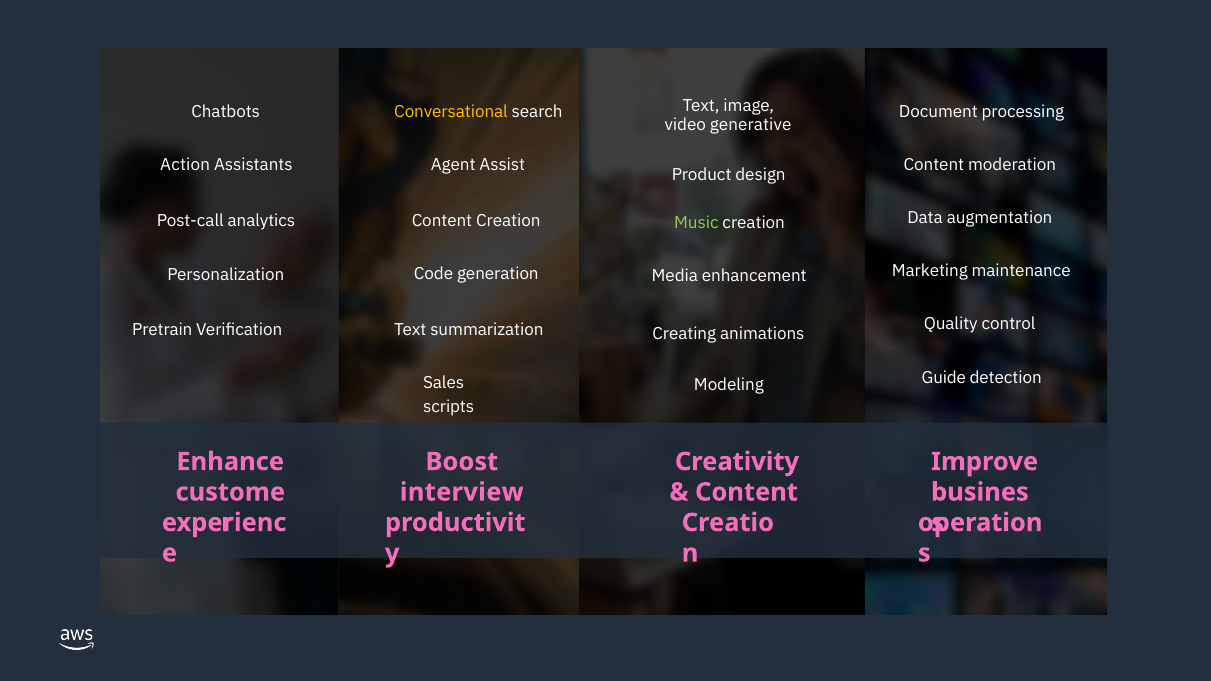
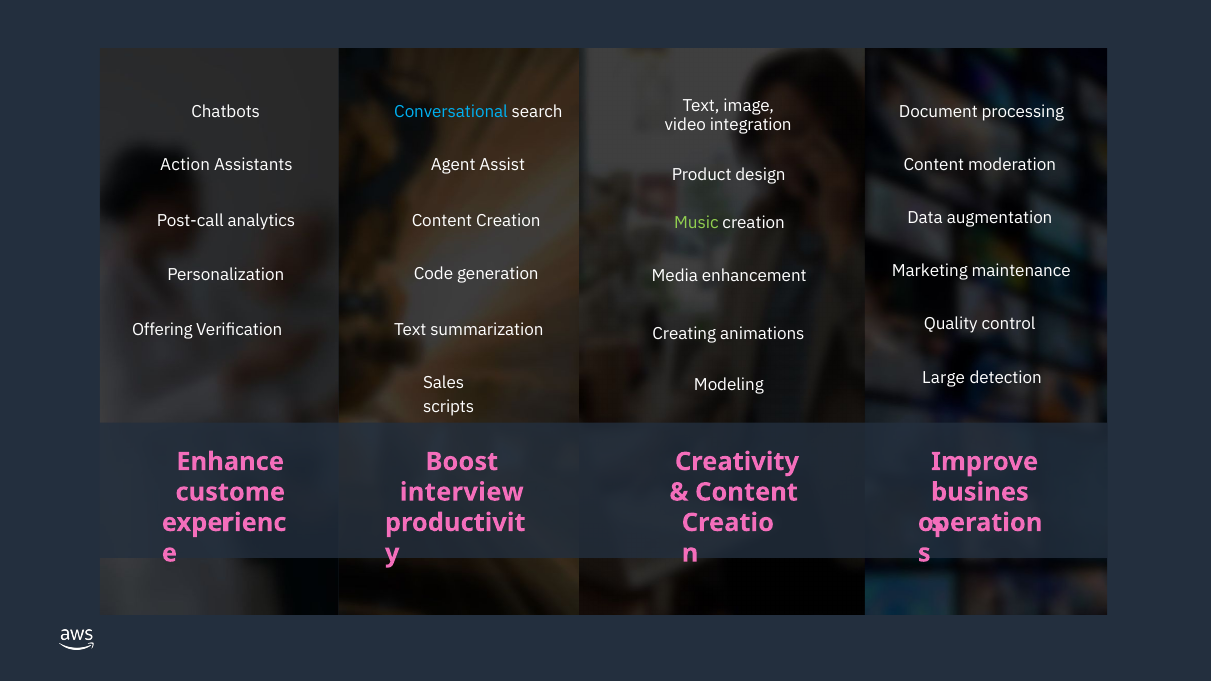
Conversational colour: yellow -> light blue (451, 111)
generative: generative -> integration (751, 125)
Pretrain: Pretrain -> Offering (162, 330)
Guide: Guide -> Large (944, 378)
